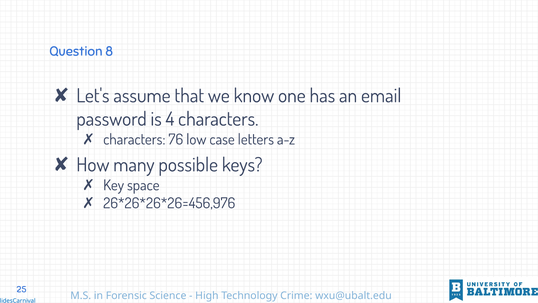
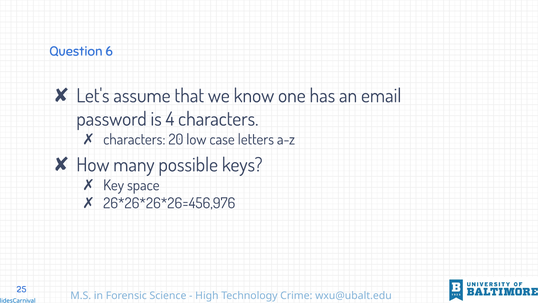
8: 8 -> 6 (109, 51)
76: 76 -> 20 (176, 139)
